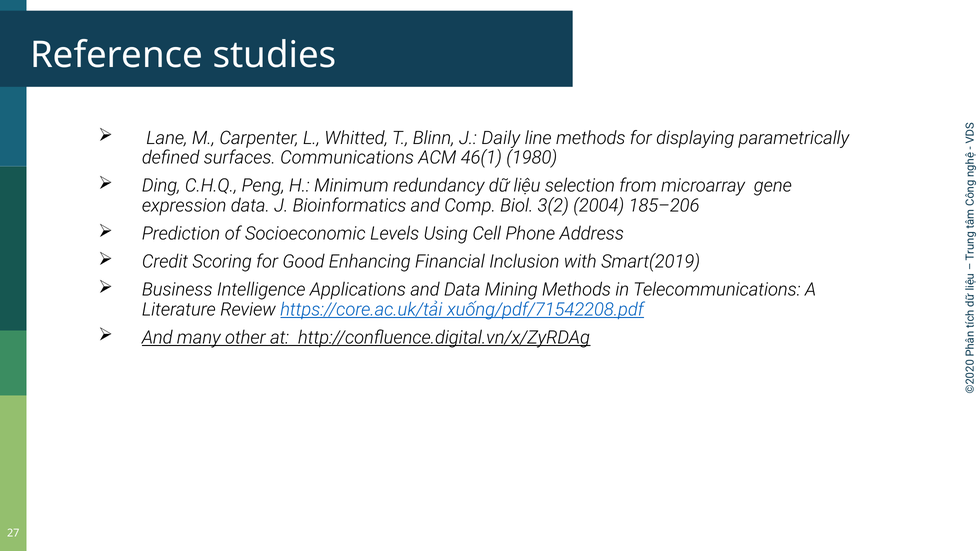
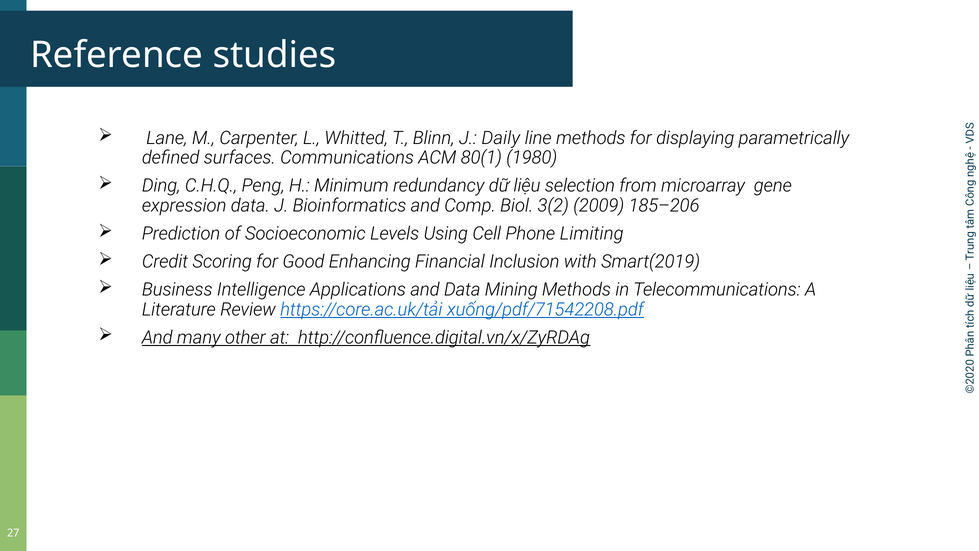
46(1: 46(1 -> 80(1 (481, 158)
2004: 2004 -> 2009 (599, 206)
Address: Address -> Limiting (592, 234)
